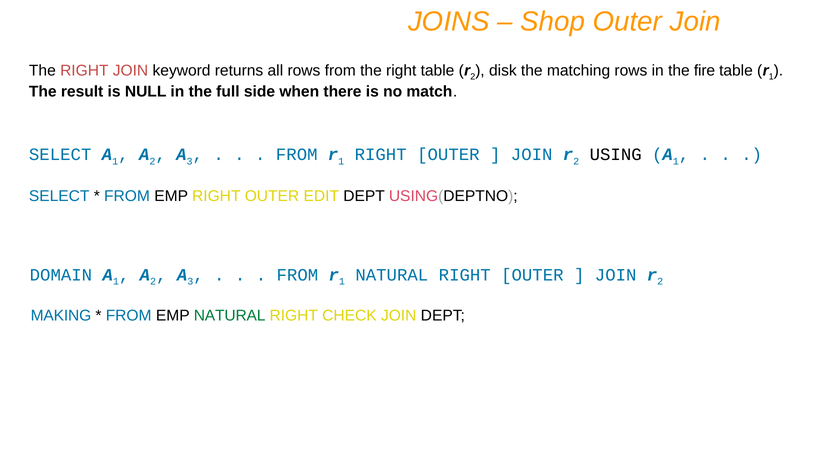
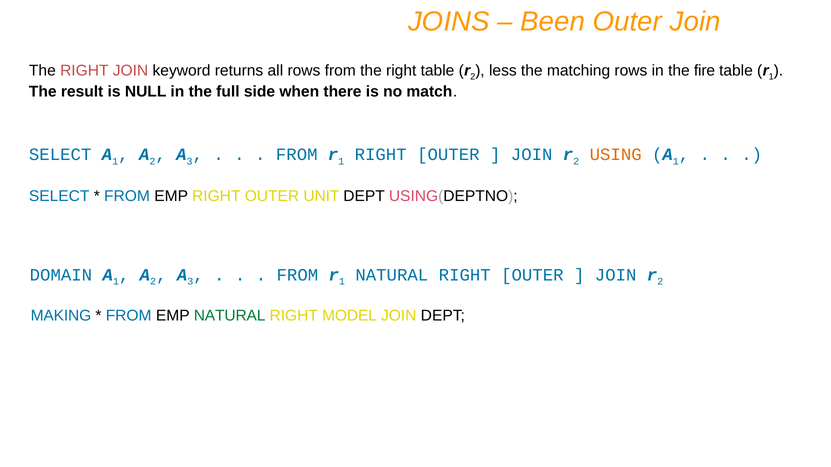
Shop: Shop -> Been (553, 22)
disk: disk -> less (503, 71)
USING colour: black -> orange (616, 155)
EDIT: EDIT -> UNIT (321, 196)
CHECK: CHECK -> MODEL (350, 316)
